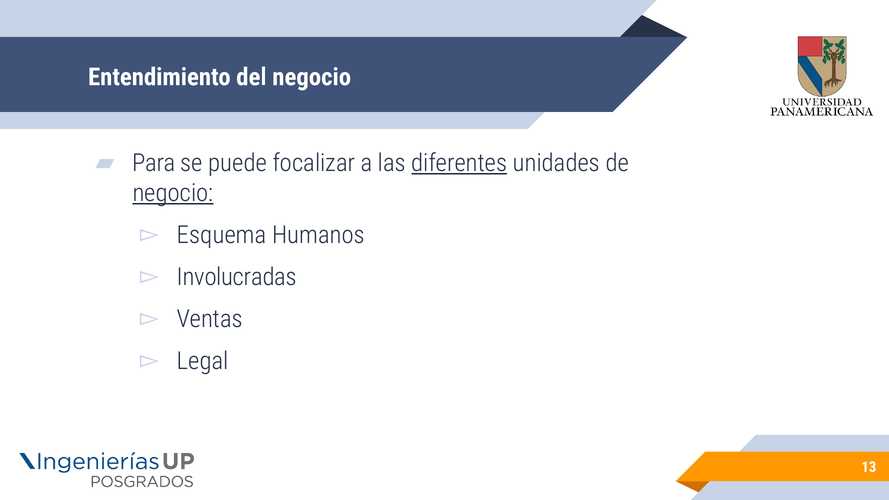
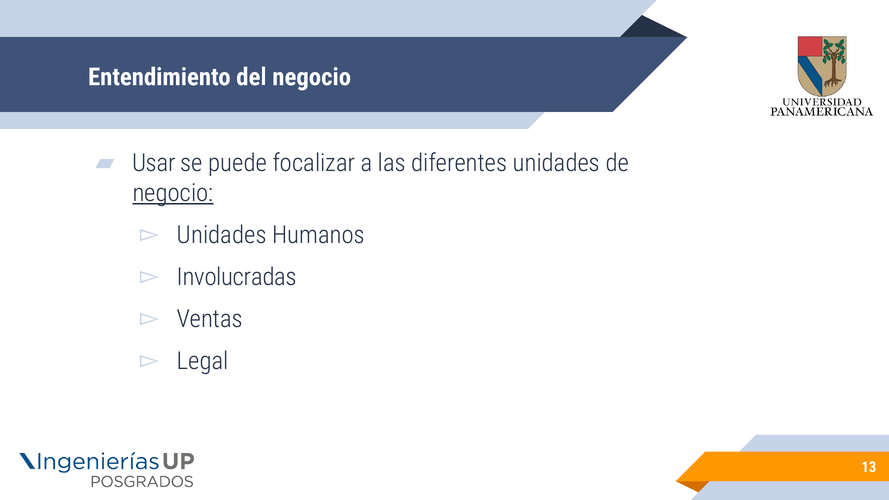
Para: Para -> Usar (154, 163)
diferentes underline: present -> none (459, 163)
Esquema: Esquema -> Unidades (222, 235)
